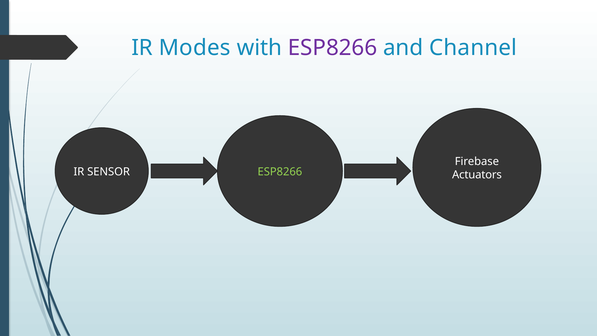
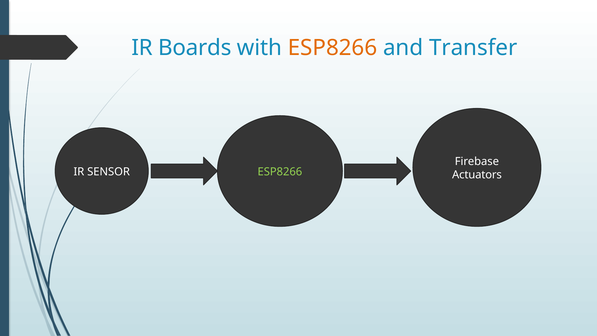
Modes: Modes -> Boards (195, 48)
ESP8266 colour: purple -> orange (333, 48)
Channel: Channel -> Transfer (473, 48)
